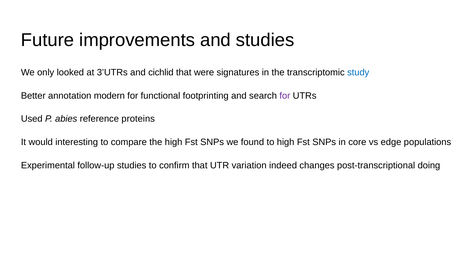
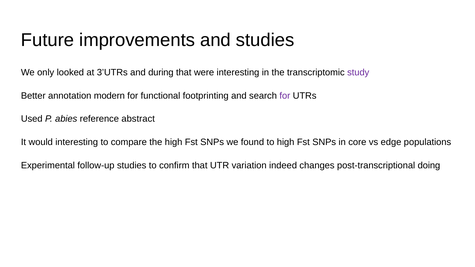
cichlid: cichlid -> during (161, 72)
were signatures: signatures -> interesting (238, 72)
study colour: blue -> purple (358, 72)
proteins: proteins -> abstract (138, 119)
